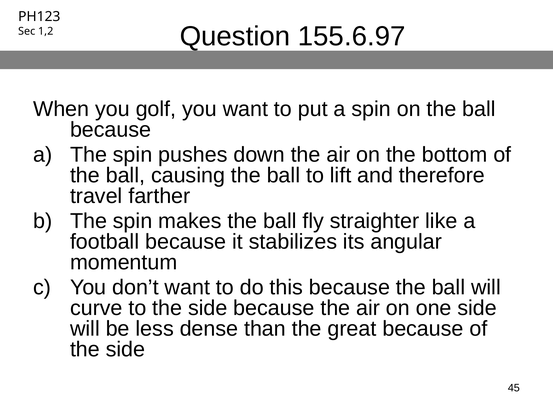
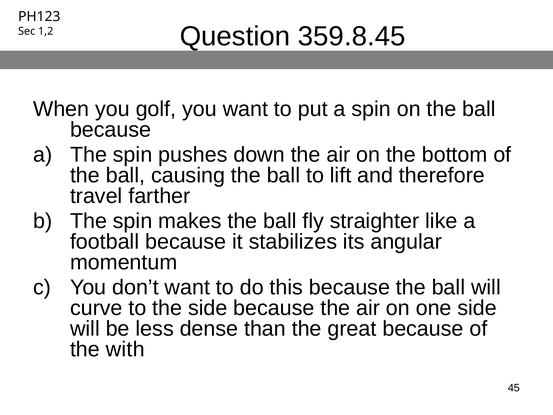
155.6.97: 155.6.97 -> 359.8.45 (352, 36)
side: side -> with (125, 349)
